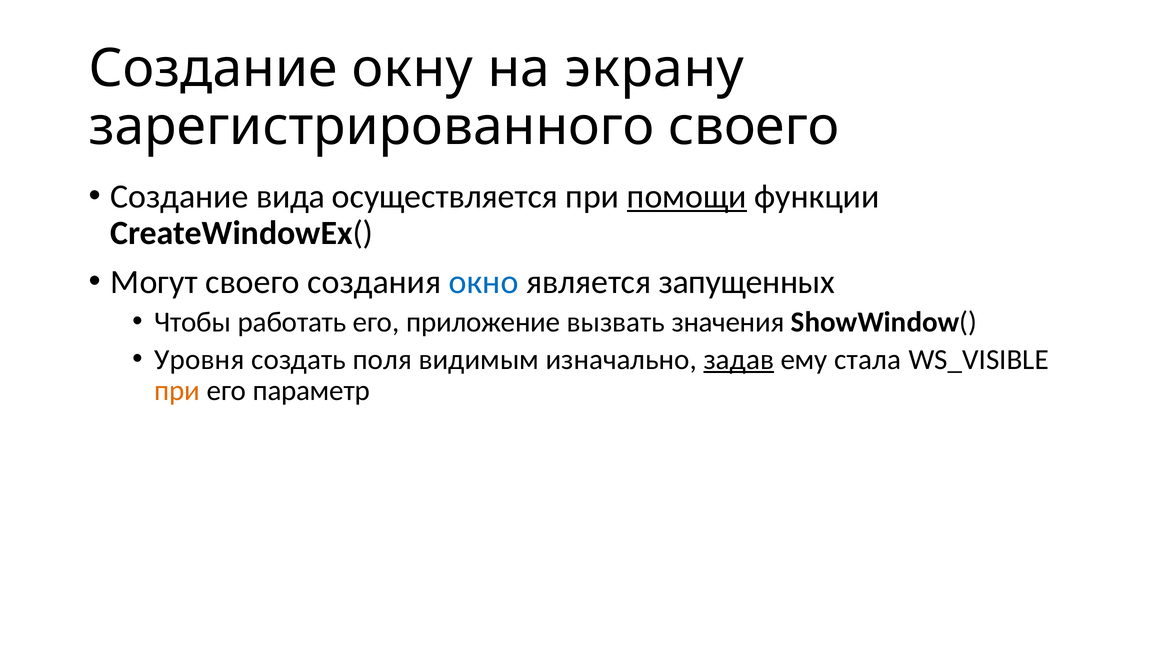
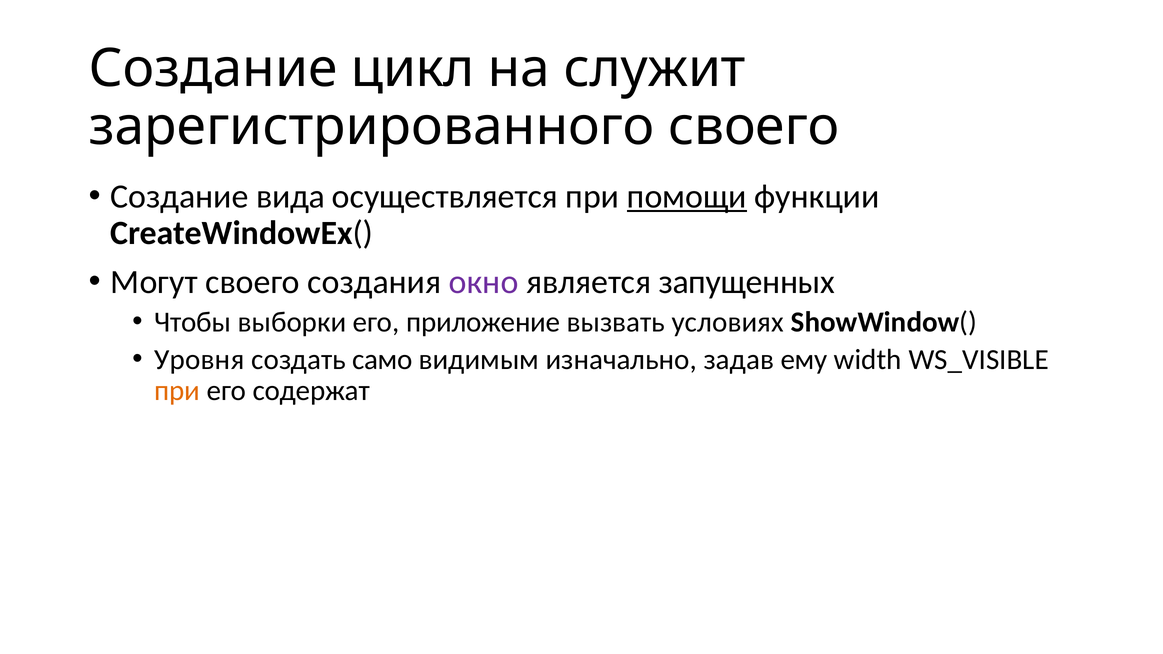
окну: окну -> цикл (413, 69)
экрану: экрану -> служит (655, 69)
окно colour: blue -> purple (484, 282)
работать: работать -> выборки (292, 322)
значения: значения -> условиях (728, 322)
поля: поля -> само (383, 360)
задав underline: present -> none (739, 360)
стала: стала -> width (868, 360)
параметр: параметр -> содержат (311, 391)
